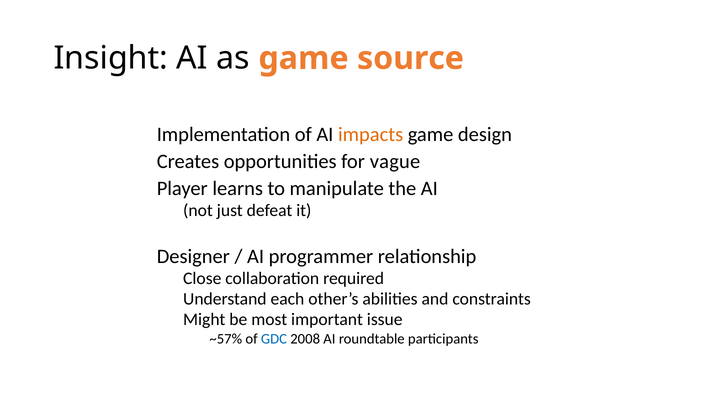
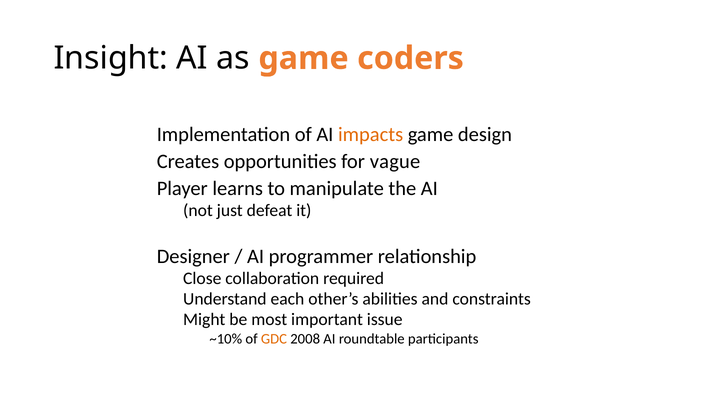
source: source -> coders (410, 58)
~57%: ~57% -> ~10% (226, 339)
GDC colour: blue -> orange (274, 339)
